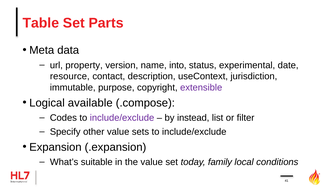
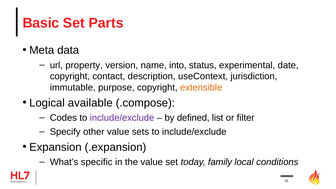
Table: Table -> Basic (41, 23)
resource: resource -> copyright (70, 76)
extensible colour: purple -> orange (201, 88)
instead: instead -> defined (193, 118)
suitable: suitable -> specific (97, 162)
